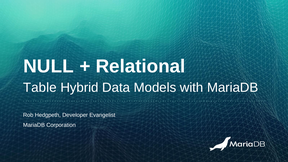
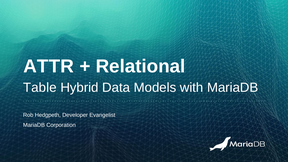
NULL: NULL -> ATTR (49, 66)
